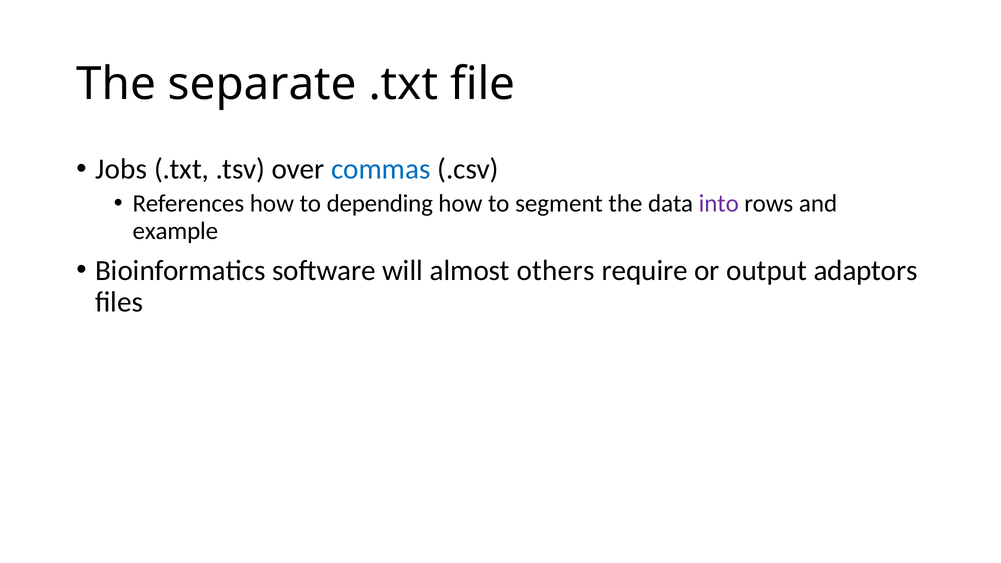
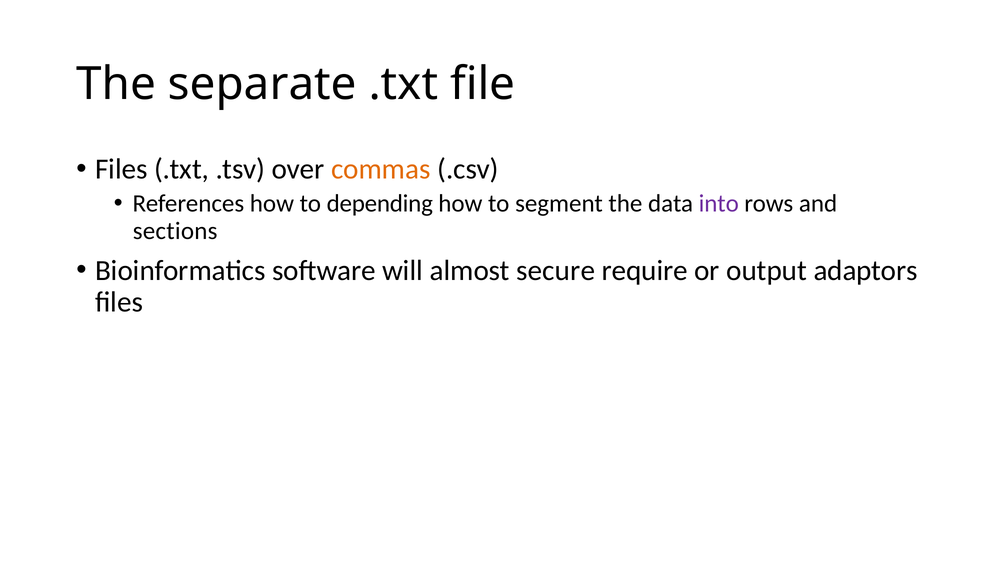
Jobs: Jobs -> Files (121, 169)
commas colour: blue -> orange (381, 169)
example: example -> sections (175, 231)
others: others -> secure (556, 270)
